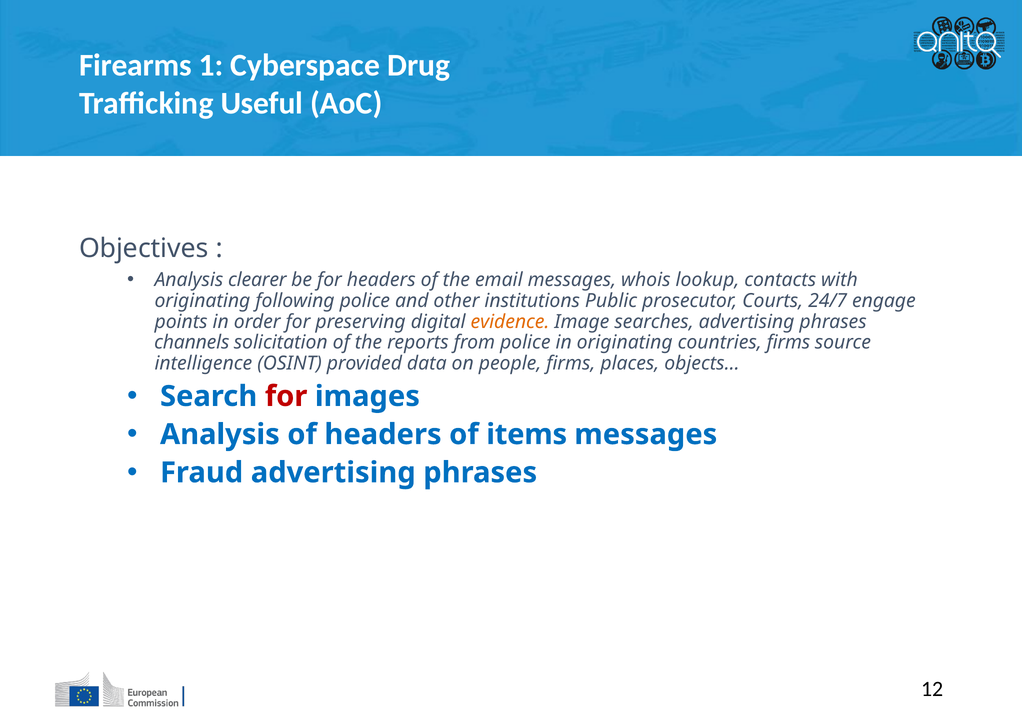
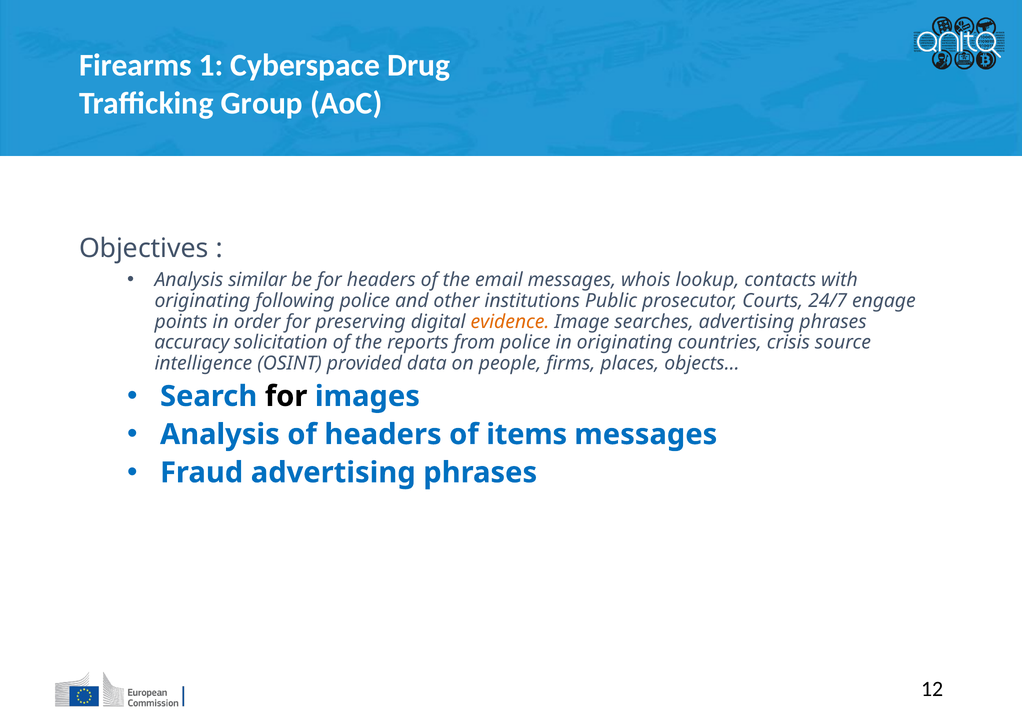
Useful: Useful -> Group (262, 103)
clearer: clearer -> similar (257, 280)
channels: channels -> accuracy (192, 342)
countries firms: firms -> crisis (788, 342)
for colour: red -> black (286, 396)
